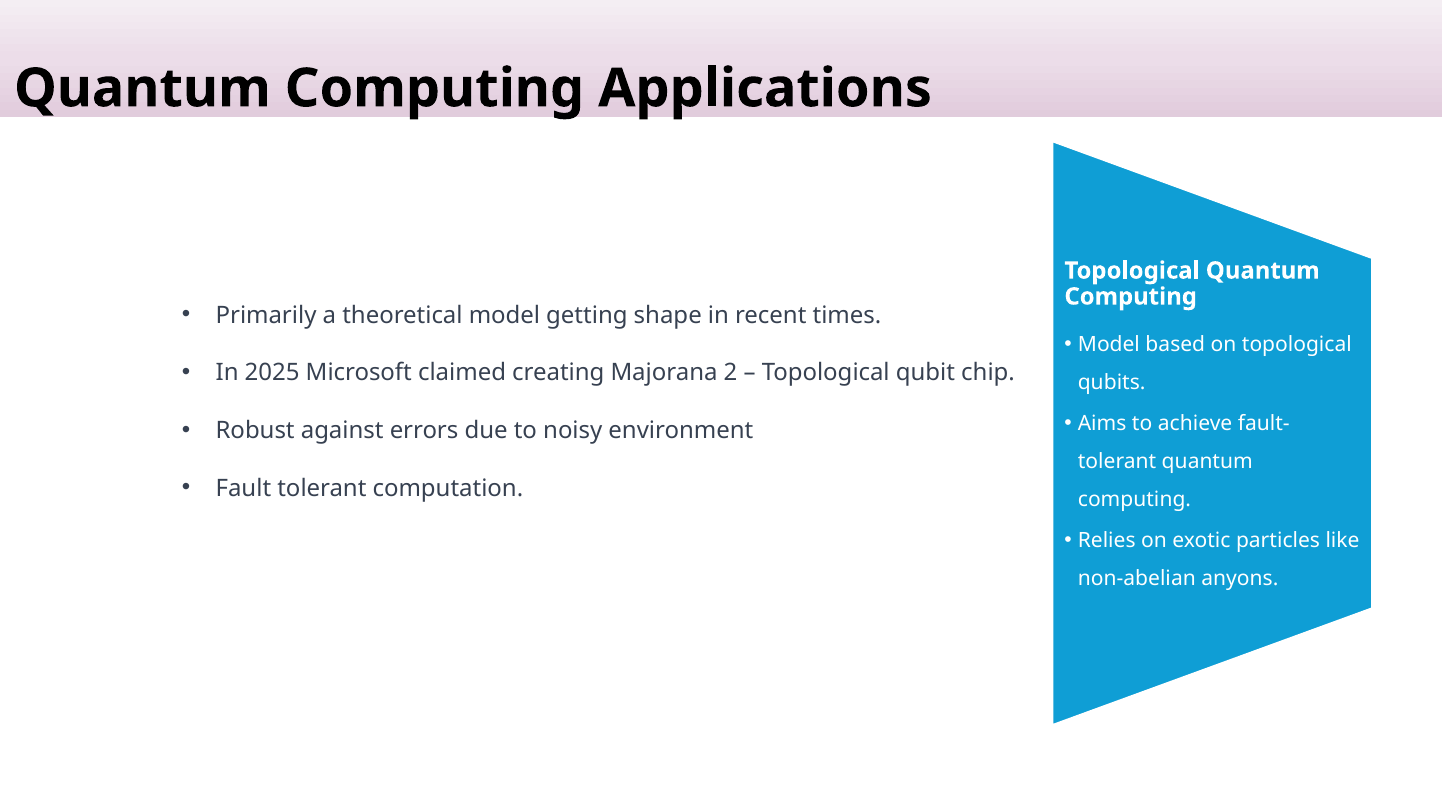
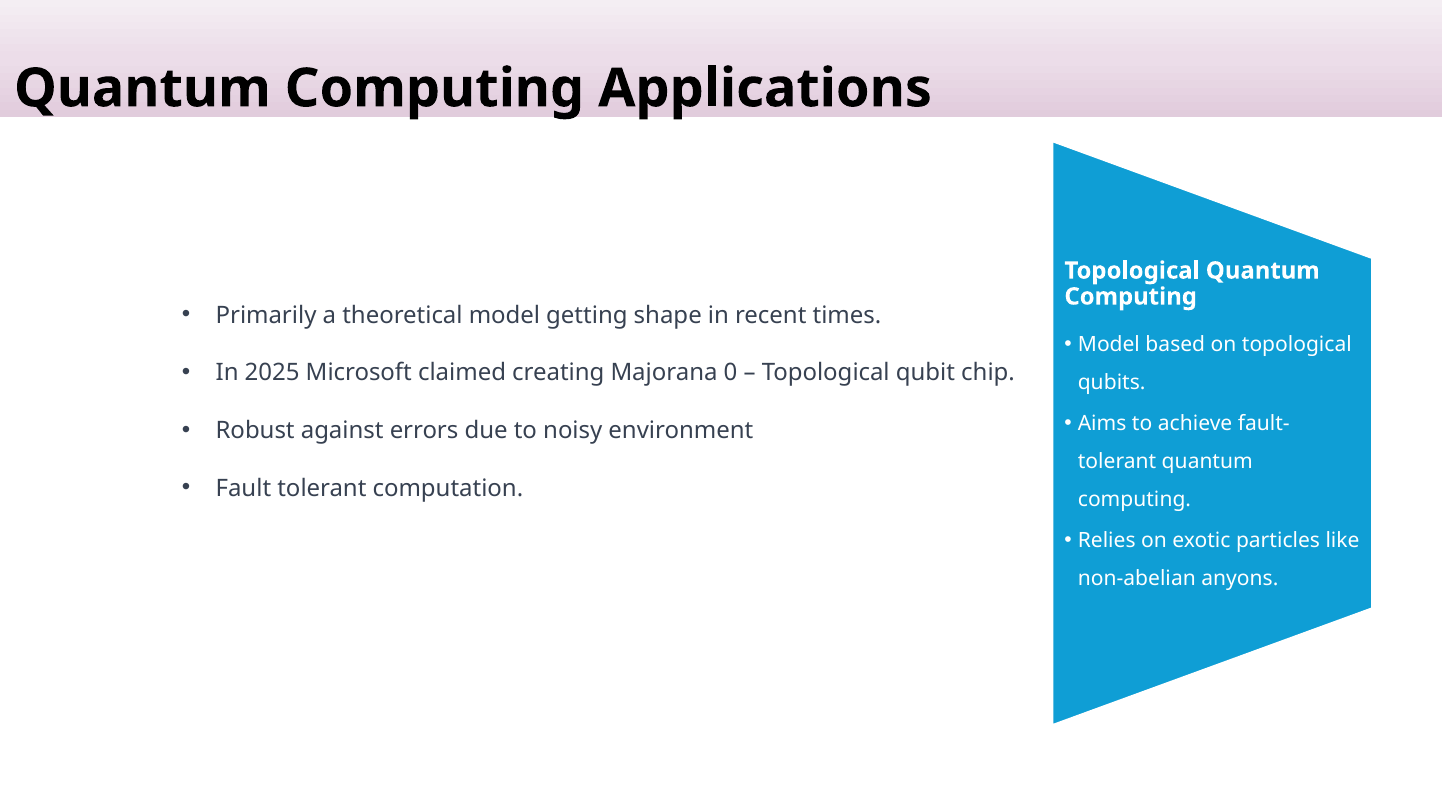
2: 2 -> 0 (731, 373)
